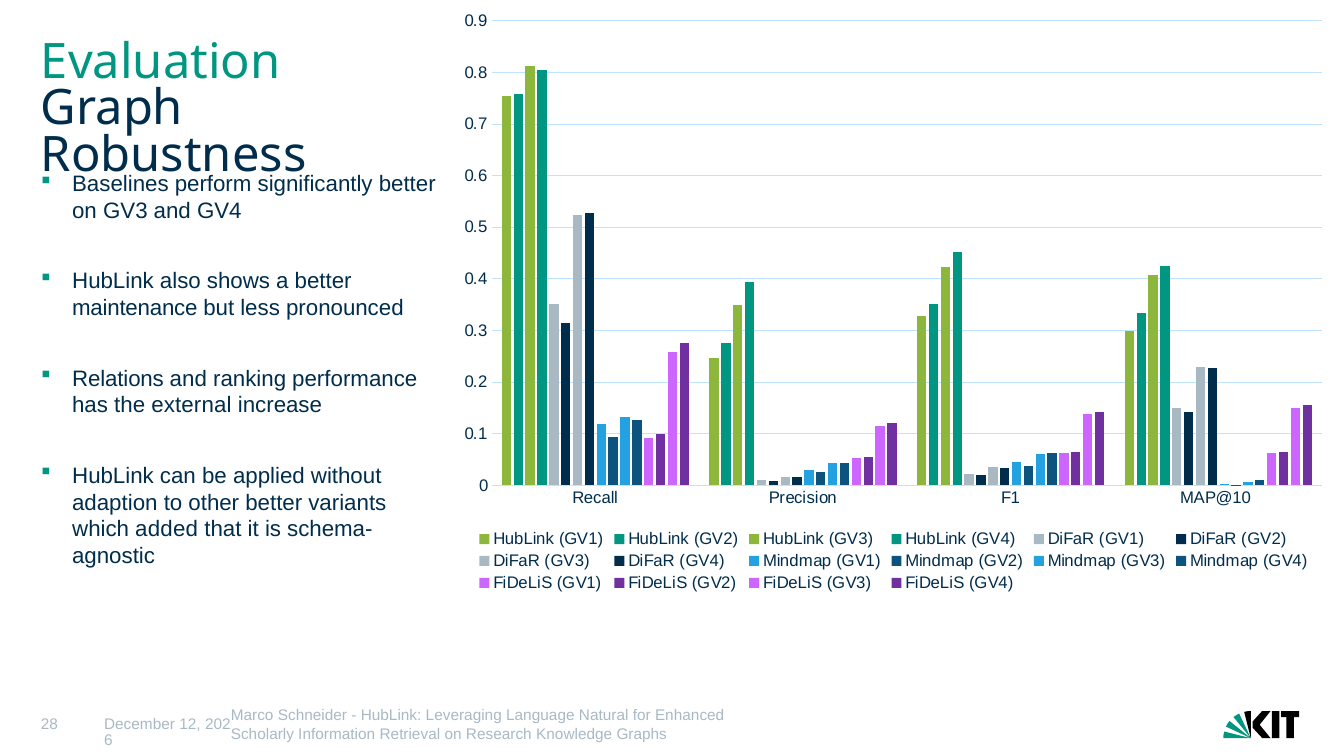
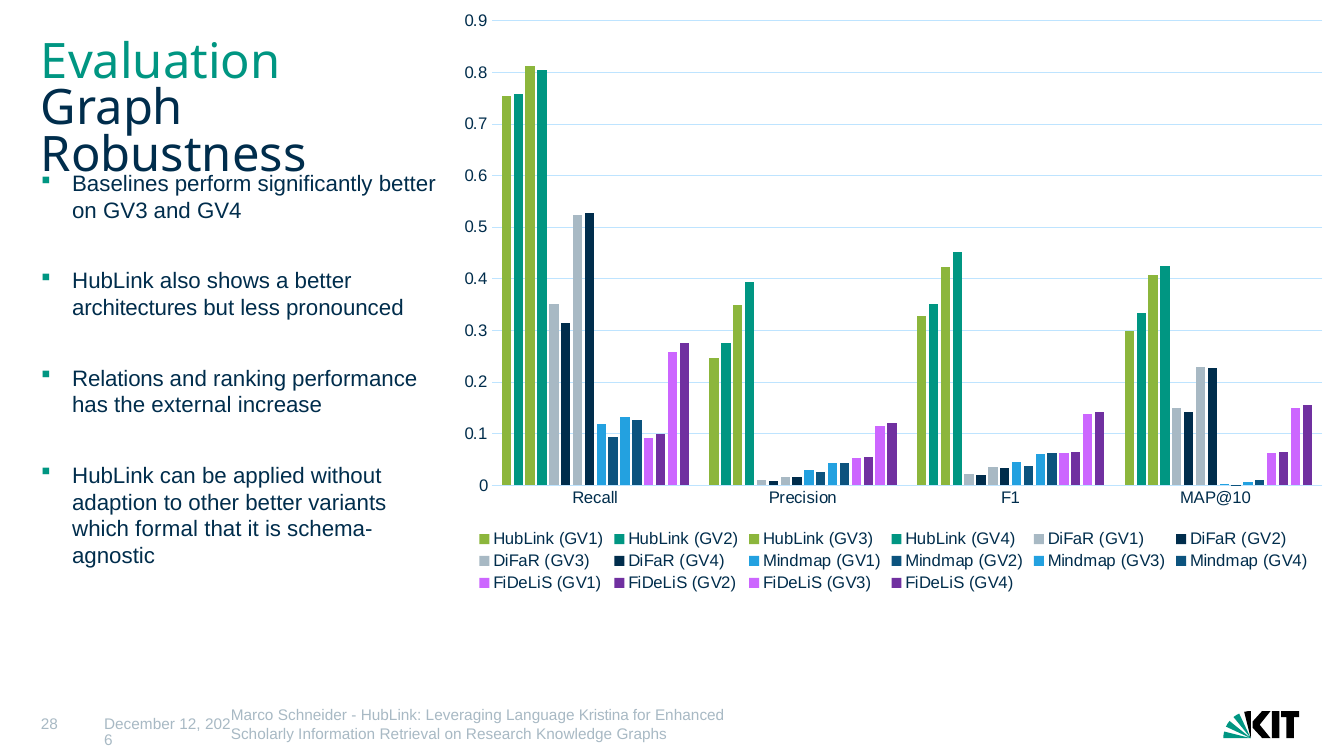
maintenance: maintenance -> architectures (135, 308)
added: added -> formal (167, 529)
Natural: Natural -> Kristina (604, 715)
